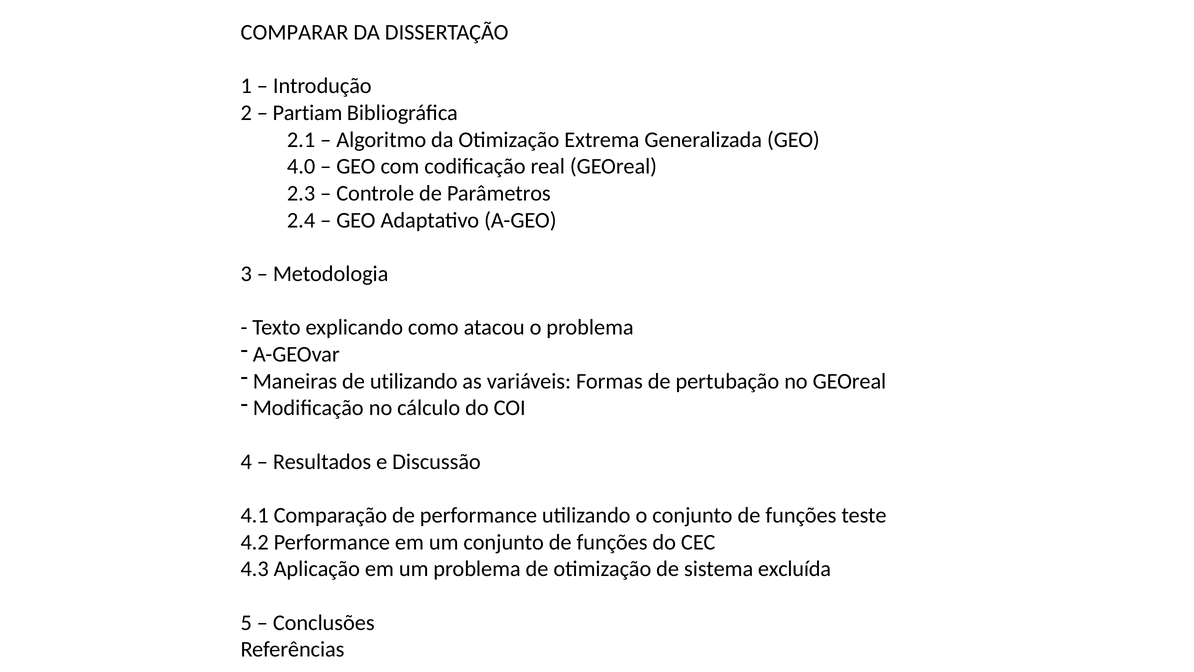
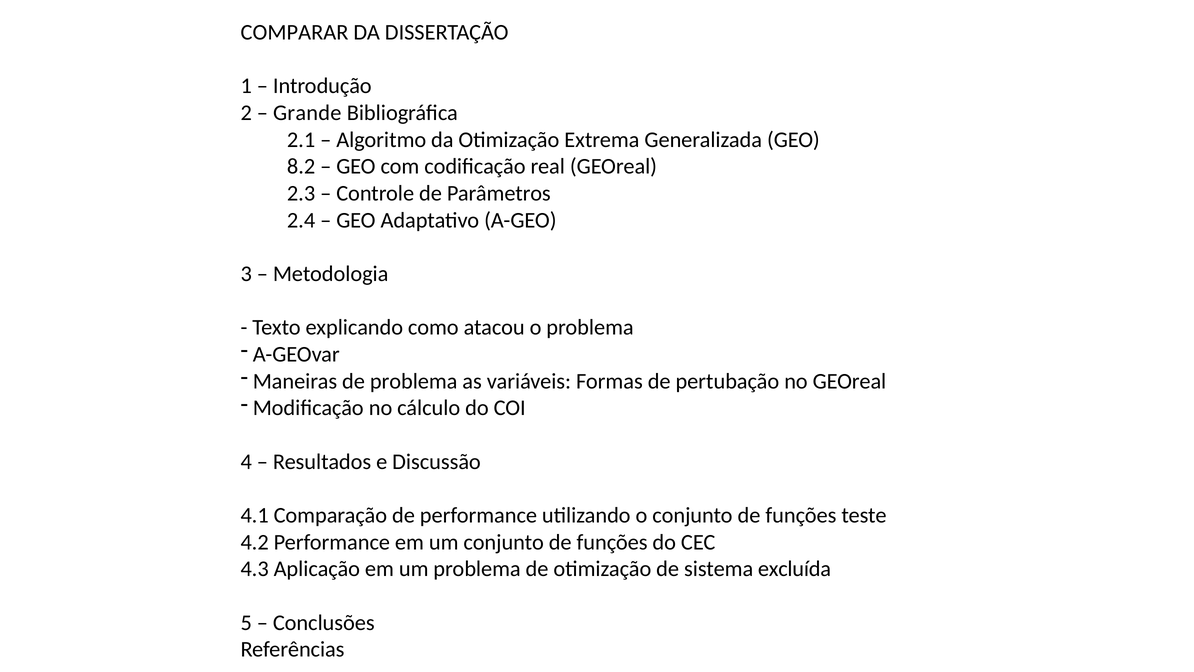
Partiam: Partiam -> Grande (307, 113)
4.0: 4.0 -> 8.2 (301, 167)
de utilizando: utilizando -> problema (414, 381)
